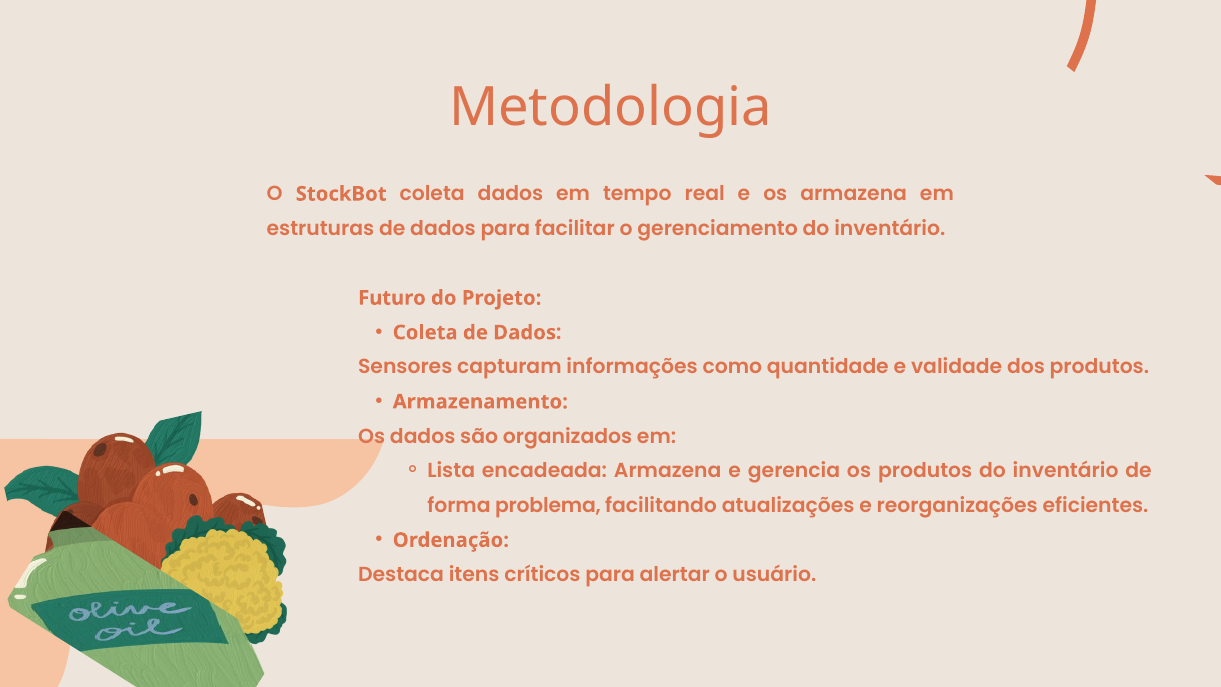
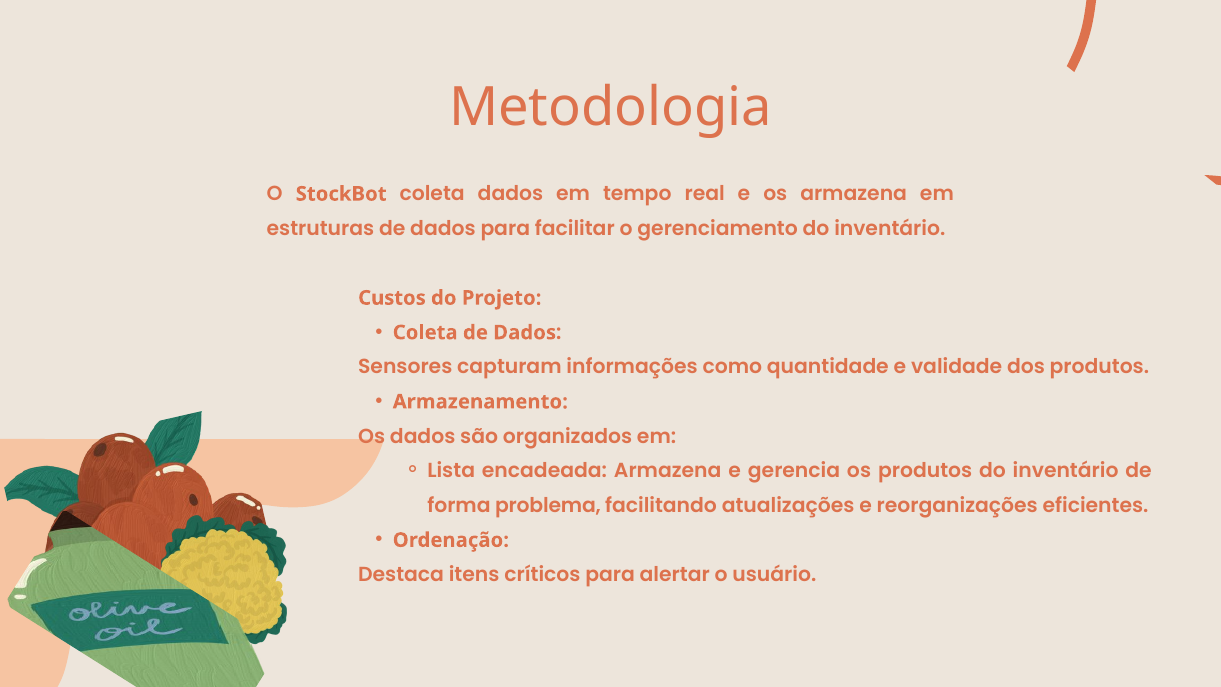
Futuro: Futuro -> Custos (392, 298)
